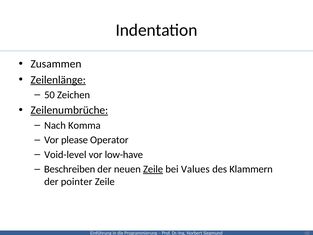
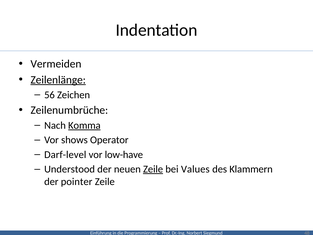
Zusammen: Zusammen -> Vermeiden (56, 64)
50: 50 -> 56 (49, 95)
Zeilenumbrüche underline: present -> none (69, 110)
Komma underline: none -> present (84, 125)
please: please -> shows (74, 140)
Void-level: Void-level -> Darf-level (65, 154)
Beschreiben: Beschreiben -> Understood (70, 169)
